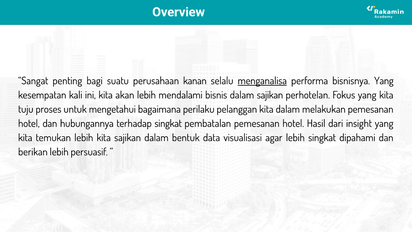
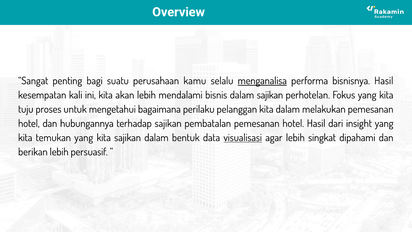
kanan: kanan -> kamu (195, 81)
bisnisnya Yang: Yang -> Hasil (384, 81)
terhadap singkat: singkat -> sajikan (168, 123)
temukan lebih: lebih -> yang (84, 138)
visualisasi underline: none -> present (243, 138)
